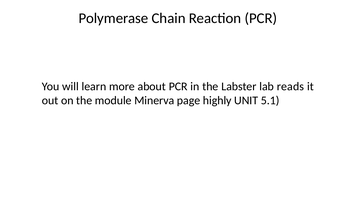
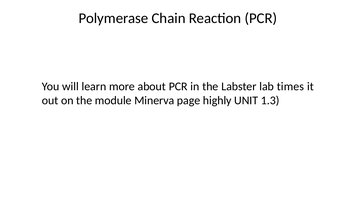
reads: reads -> times (290, 86)
5.1: 5.1 -> 1.3 (270, 101)
